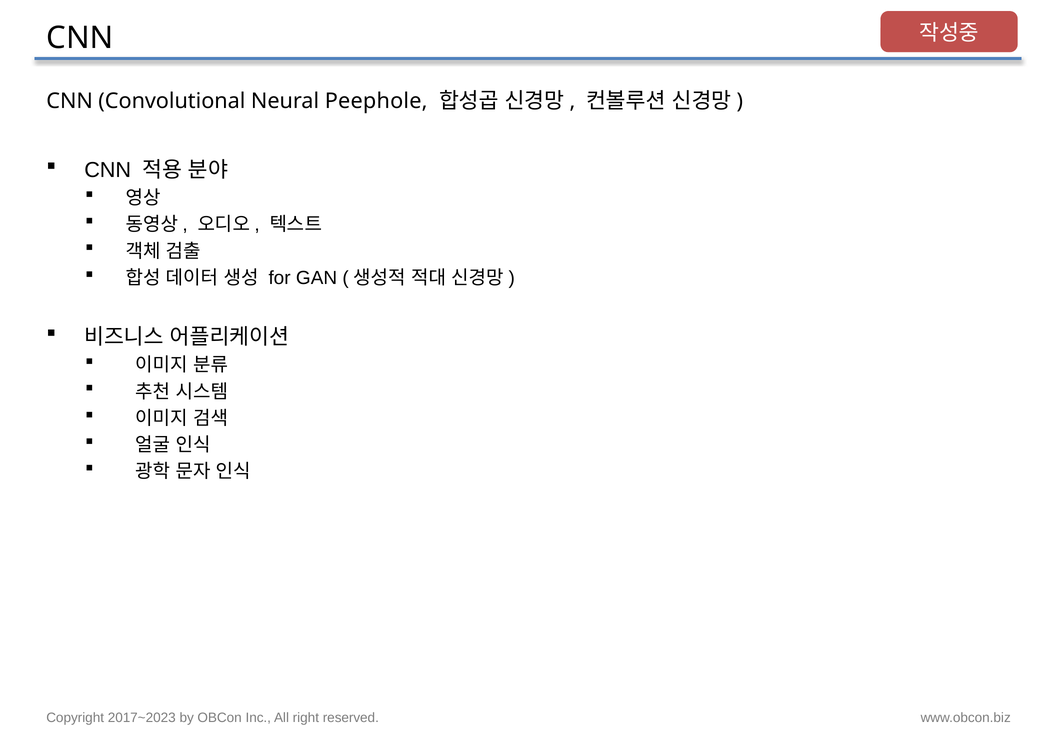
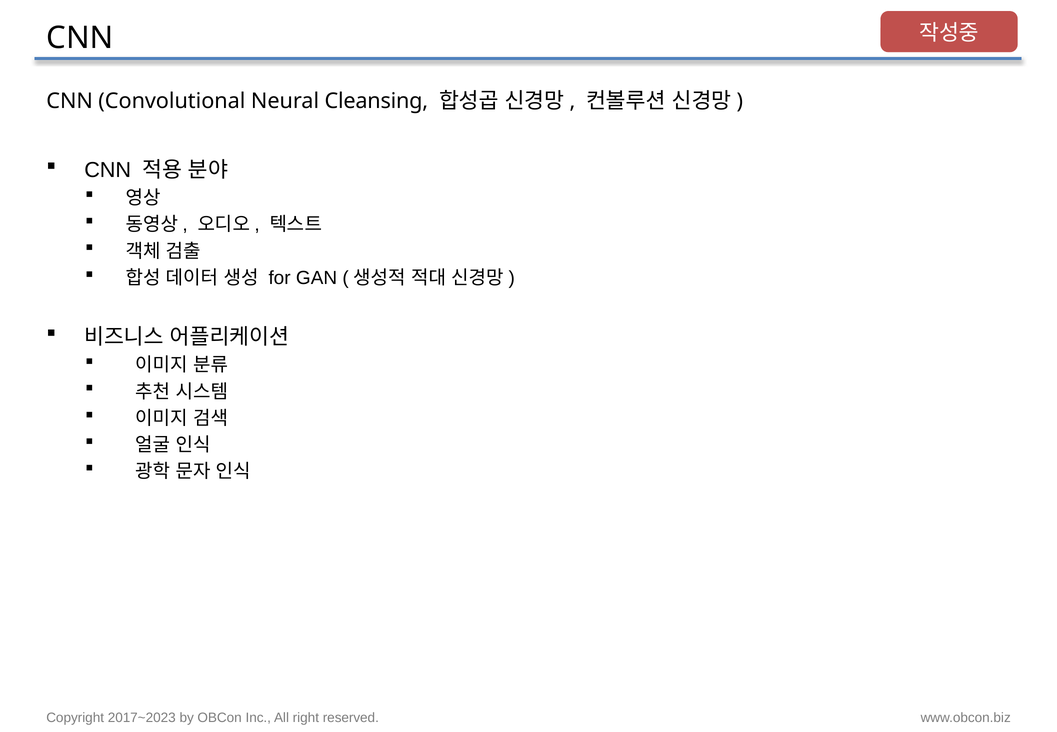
Peephole: Peephole -> Cleansing (376, 101)
